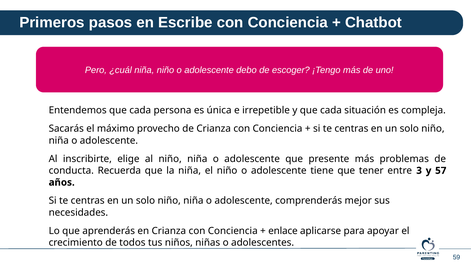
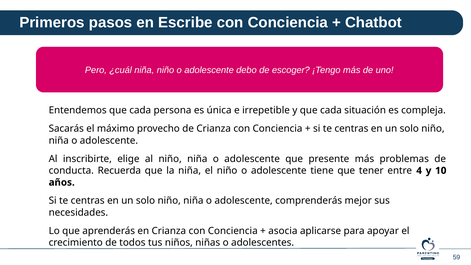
3: 3 -> 4 (419, 171)
57: 57 -> 10 (441, 171)
enlace: enlace -> asocia (283, 231)
